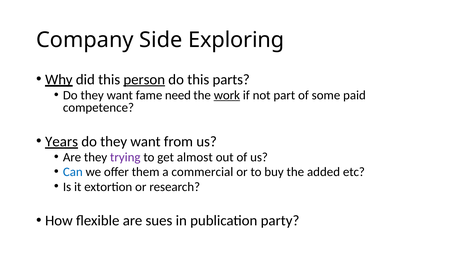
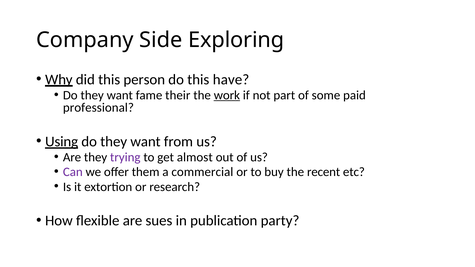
person underline: present -> none (144, 80)
parts: parts -> have (231, 80)
need: need -> their (178, 95)
competence: competence -> professional (98, 108)
Years: Years -> Using (62, 142)
Can colour: blue -> purple (73, 172)
added: added -> recent (324, 172)
